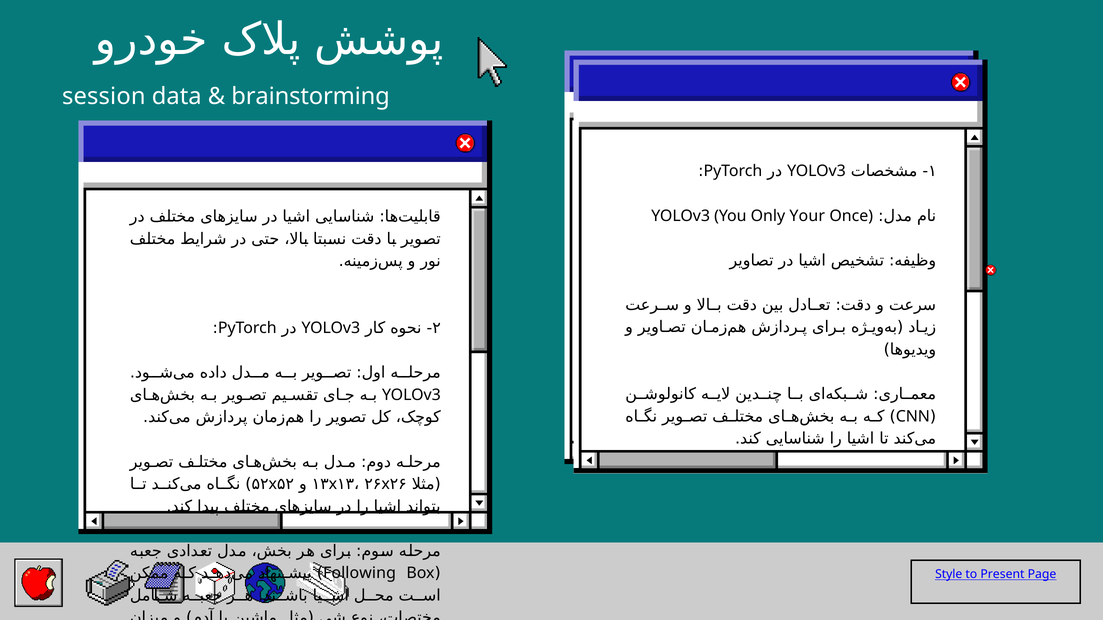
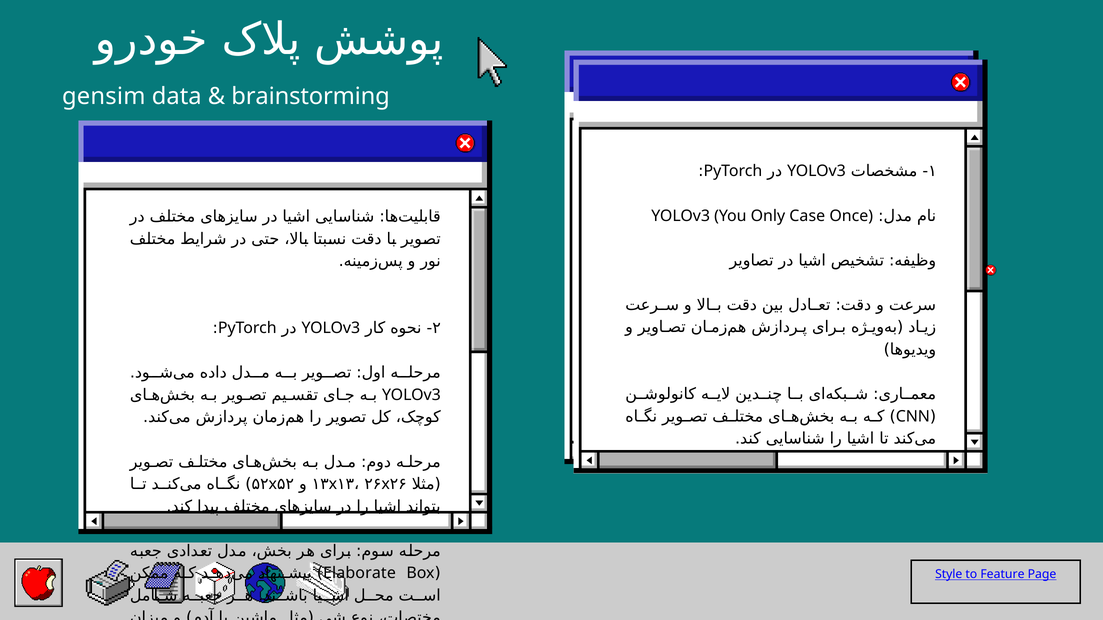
session: session -> gensim (104, 97)
Your: Your -> Case (807, 216)
Following: Following -> Elaborate (359, 574)
Present: Present -> Feature (1002, 575)
